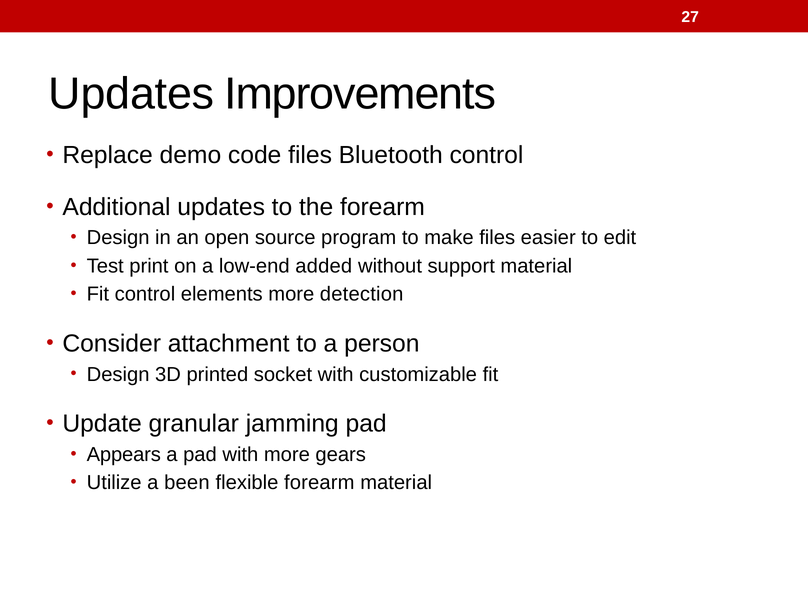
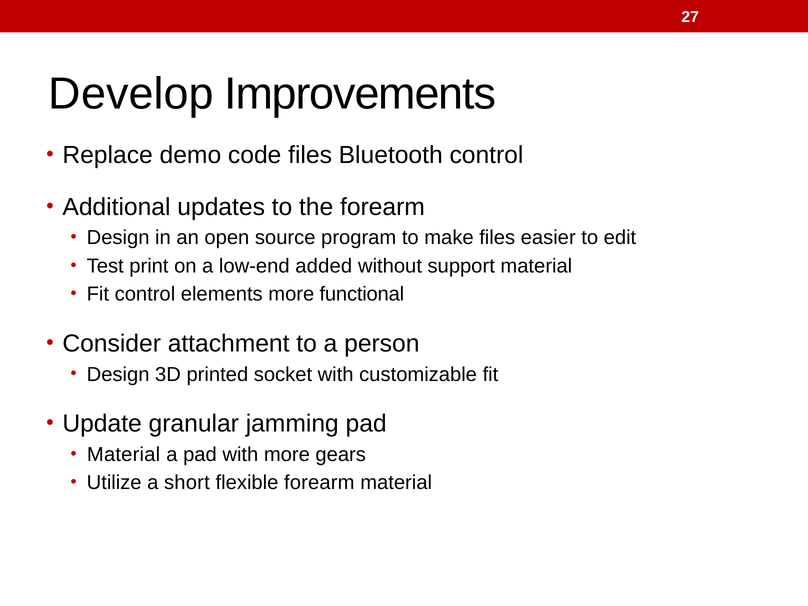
Updates: Updates -> Develop (131, 94)
detection: detection -> functional (362, 294)
Appears: Appears -> Material (124, 454)
been: been -> short (187, 483)
